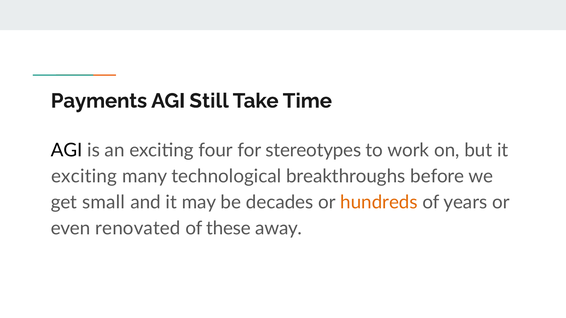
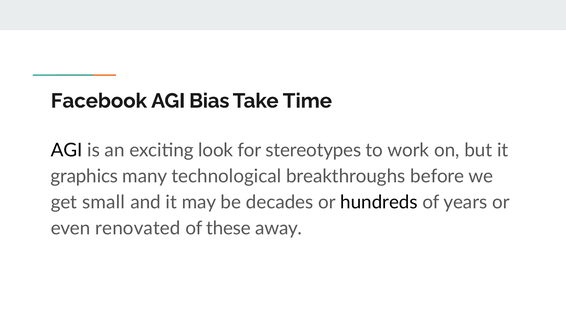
Payments: Payments -> Facebook (99, 101)
Still: Still -> Bias (209, 101)
four: four -> look (216, 150)
exciting: exciting -> graphics (84, 176)
hundreds colour: orange -> black (379, 202)
